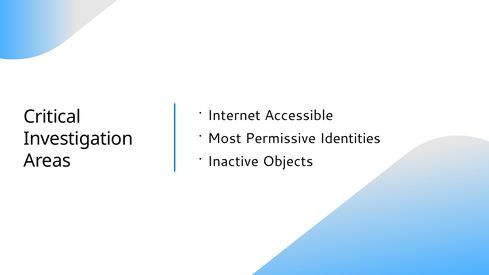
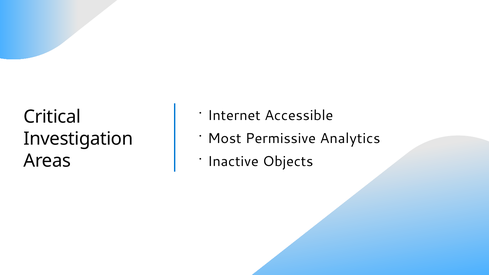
Identities: Identities -> Analytics (350, 138)
